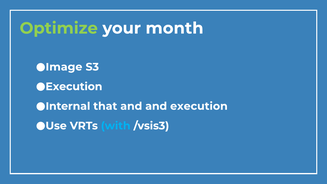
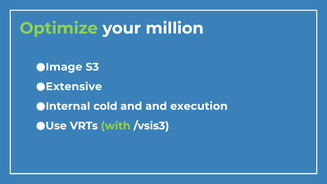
month: month -> million (175, 28)
Execution: Execution -> Extensive (74, 87)
that: that -> cold (105, 106)
with colour: light blue -> light green (116, 126)
